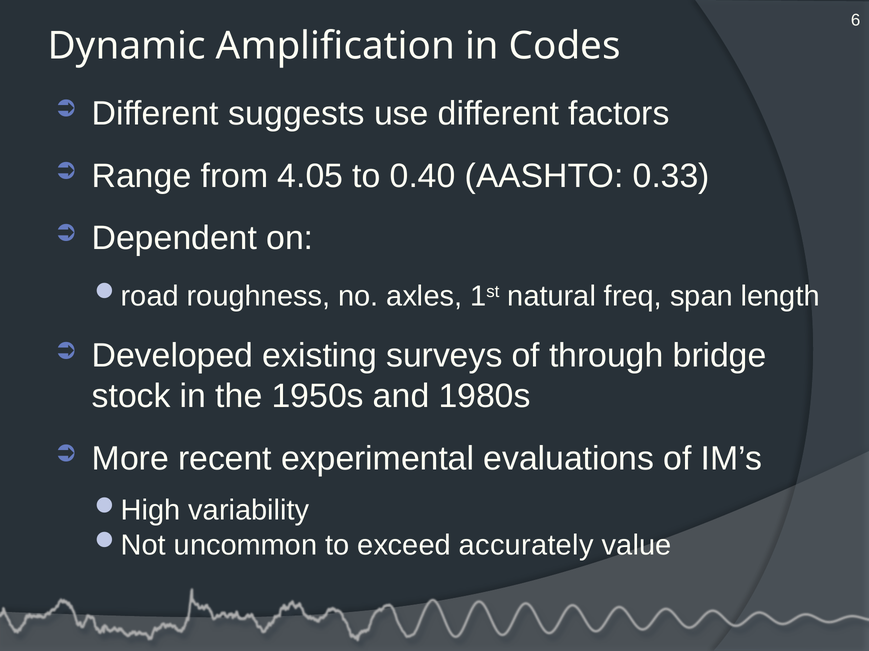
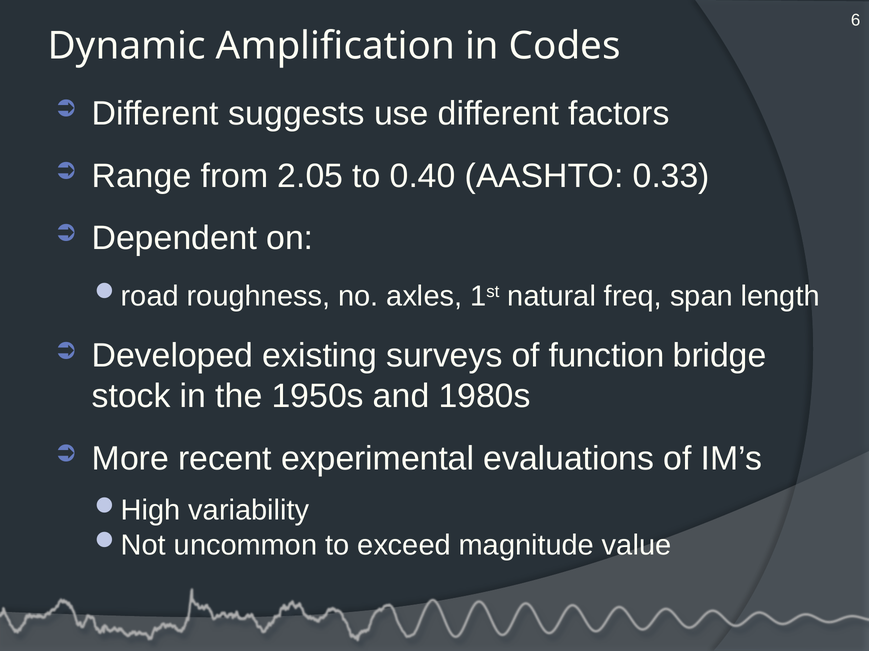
4.05: 4.05 -> 2.05 (310, 176)
through: through -> function (606, 356)
accurately: accurately -> magnitude (526, 546)
